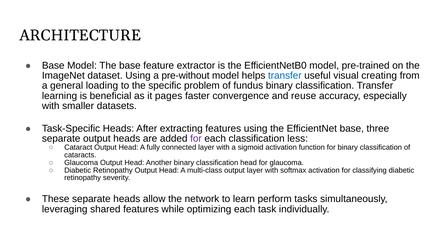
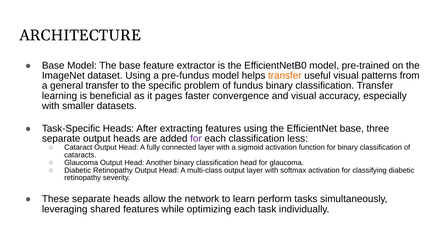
pre-without: pre-without -> pre-fundus (185, 76)
transfer colour: blue -> orange (285, 76)
creating: creating -> patterns (379, 76)
general loading: loading -> transfer (102, 86)
and reuse: reuse -> visual (304, 96)
